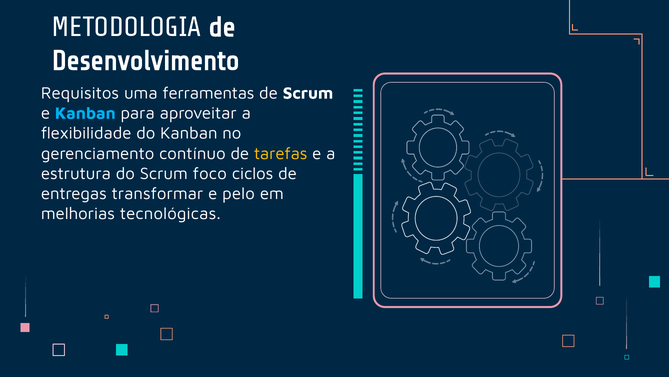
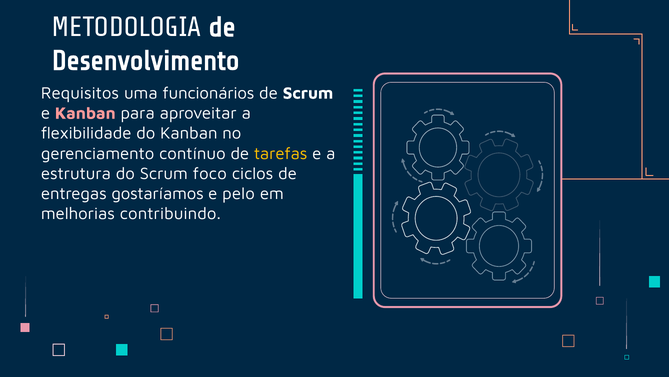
ferramentas: ferramentas -> funcionários (208, 93)
Kanban colour: light blue -> pink (85, 113)
transformar: transformar -> gostaríamos (158, 193)
tecnológicas: tecnológicas -> contribuindo (170, 213)
